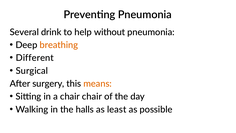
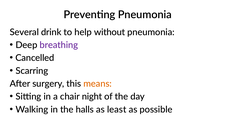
breathing colour: orange -> purple (59, 45)
Different: Different -> Cancelled (35, 58)
Surgical: Surgical -> Scarring (32, 71)
chair chair: chair -> night (92, 96)
